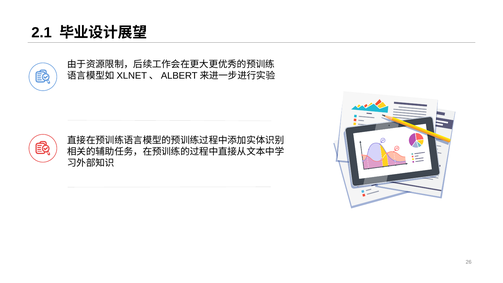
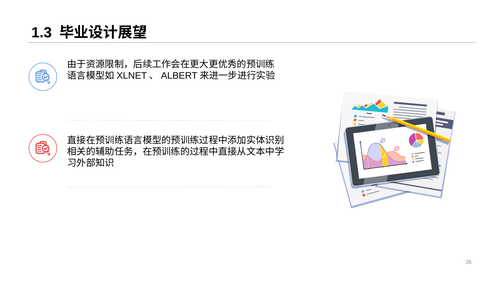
2.1: 2.1 -> 1.3 (42, 33)
